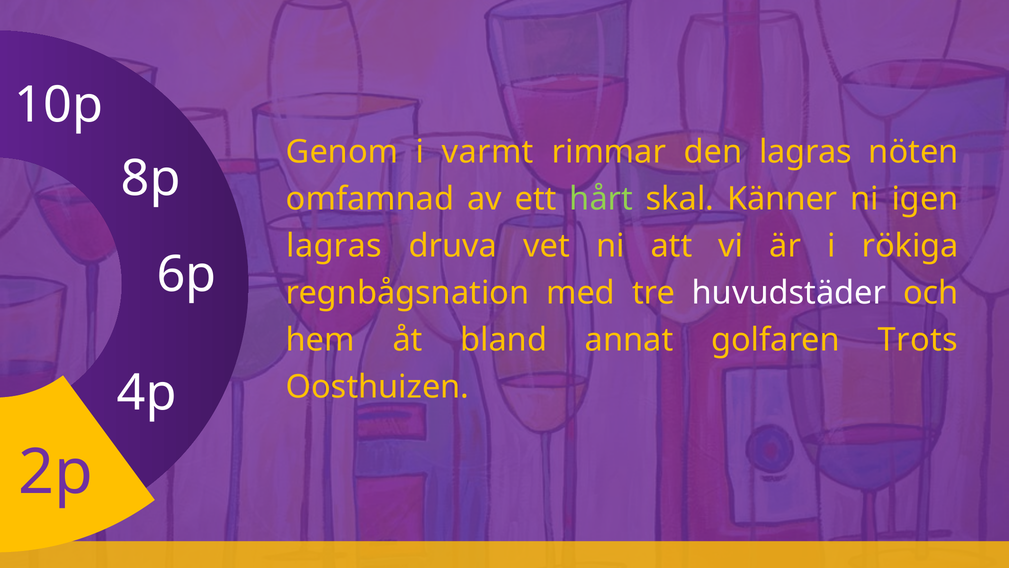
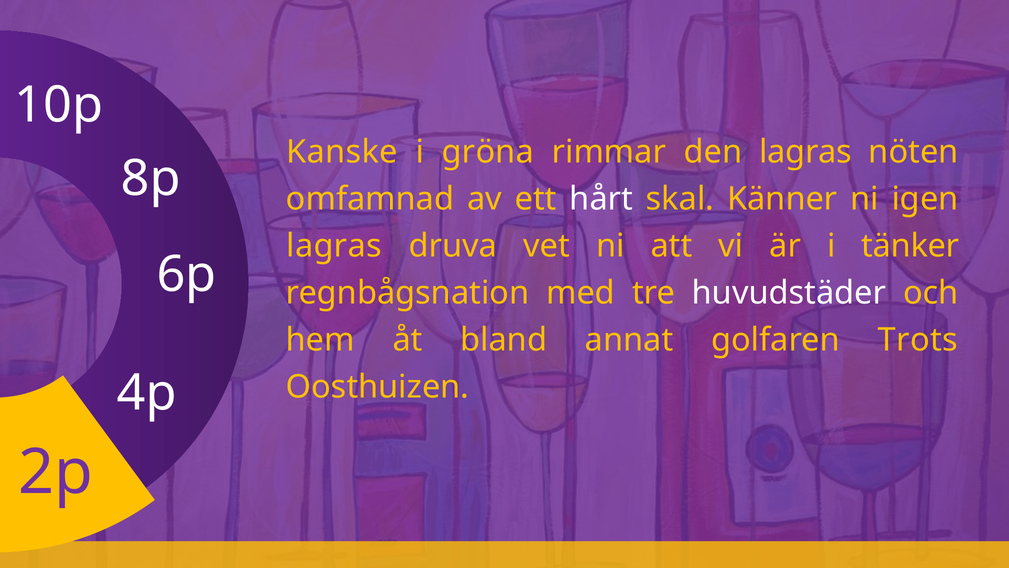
Genom: Genom -> Kanske (342, 152)
varmt: varmt -> gröna (488, 152)
hårt colour: light green -> white (601, 199)
rökiga: rökiga -> tänker (910, 246)
